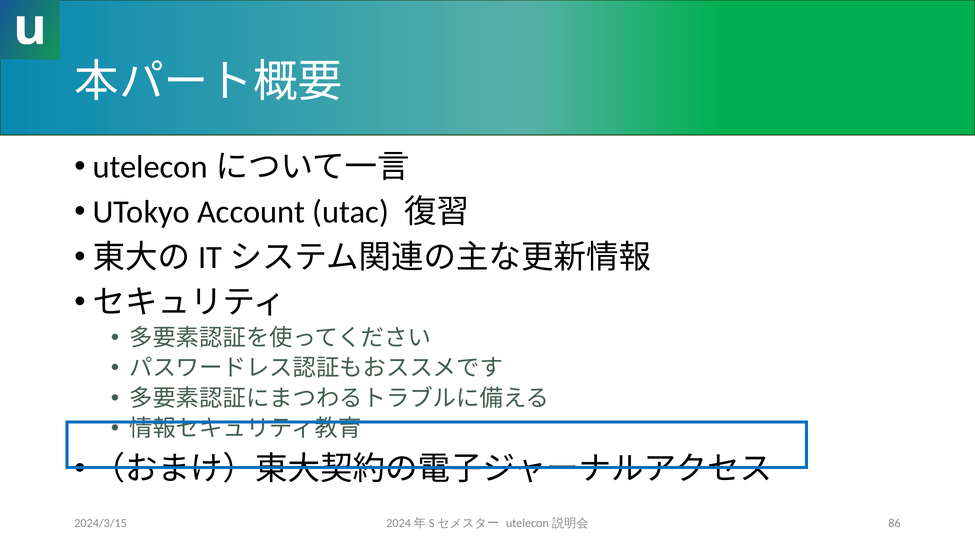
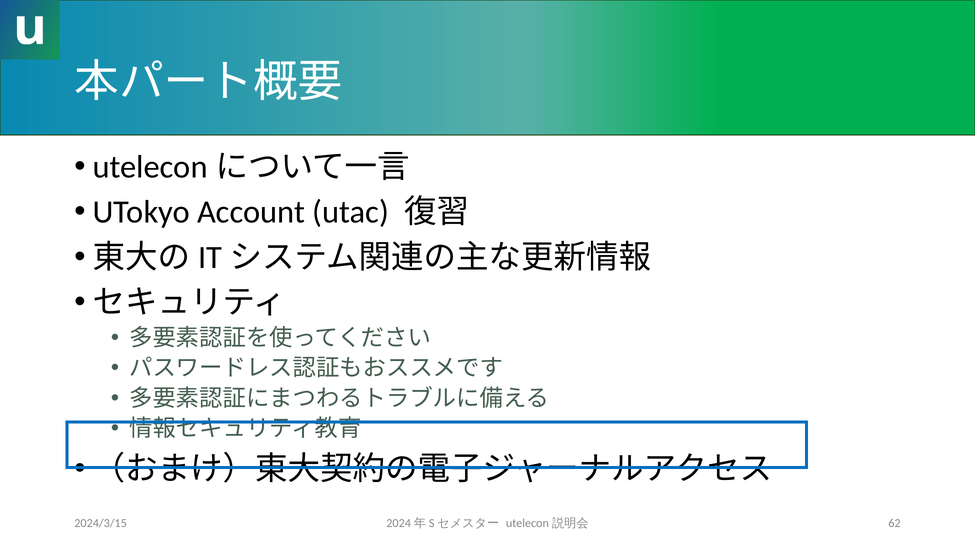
86: 86 -> 62 (894, 524)
